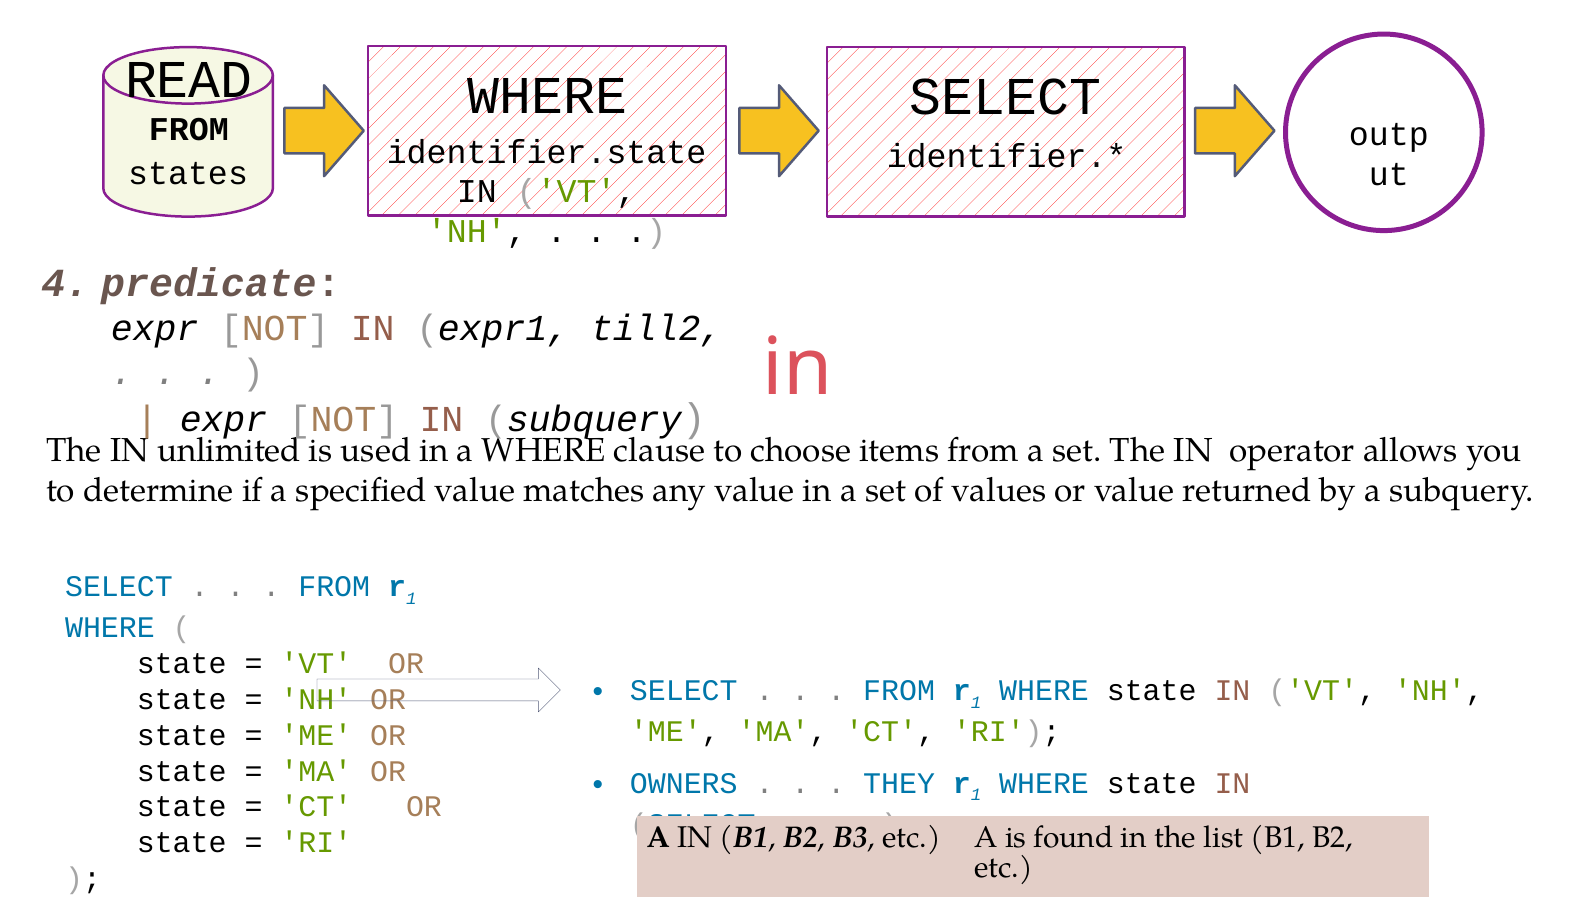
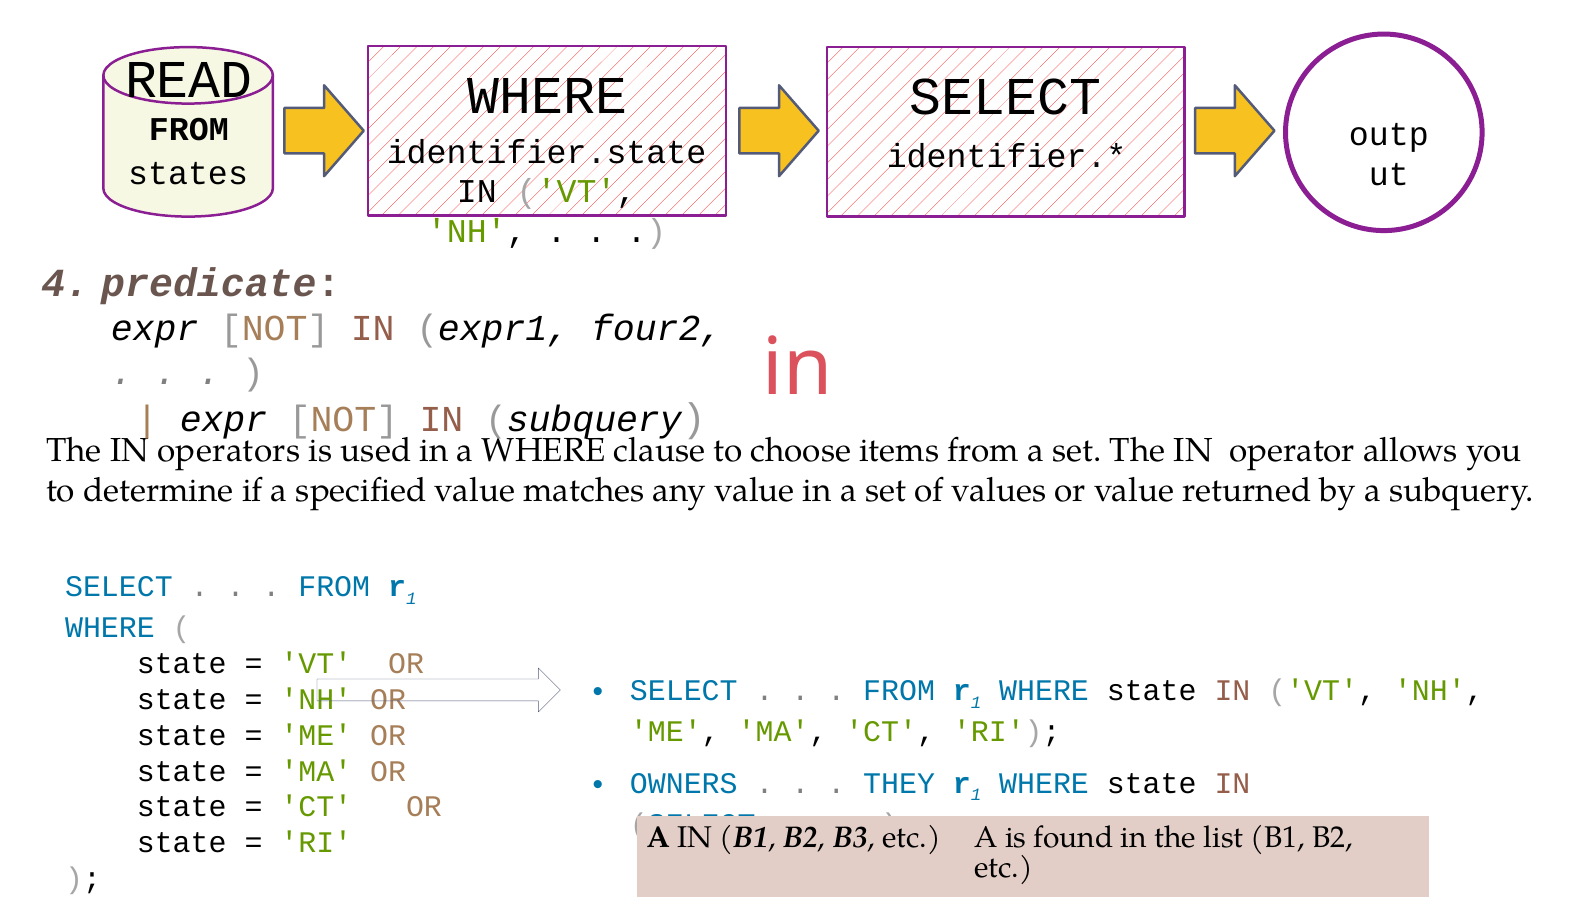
till2: till2 -> four2 (657, 329)
unlimited: unlimited -> operators (229, 451)
